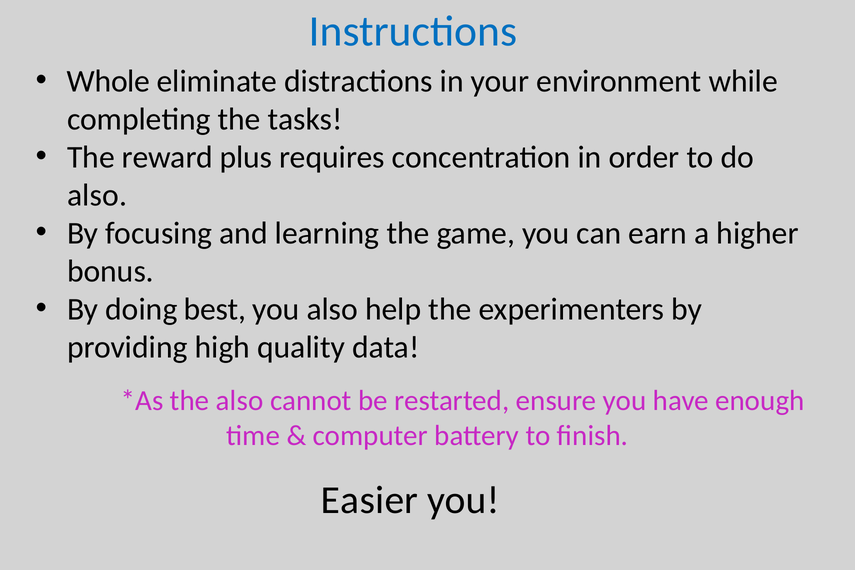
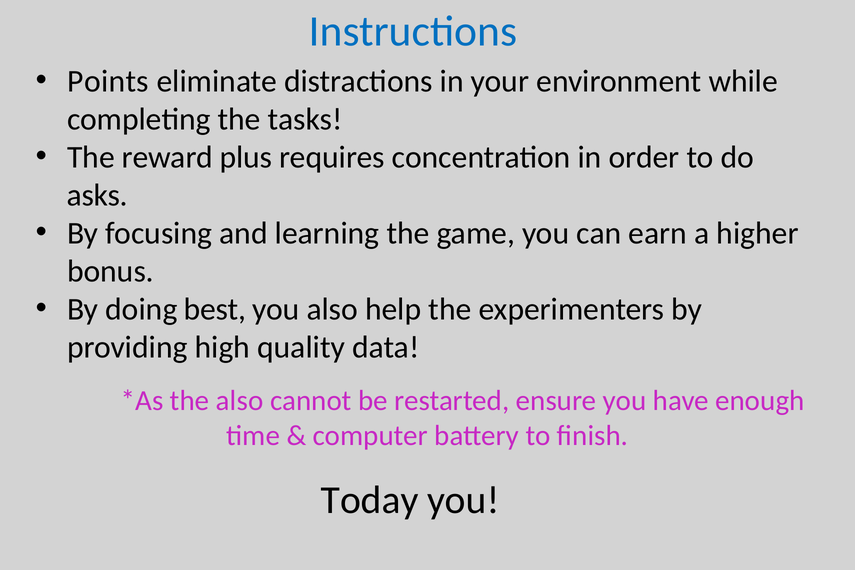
Whole: Whole -> Points (108, 81)
also: also -> asks (97, 195)
Easier: Easier -> Today (370, 500)
